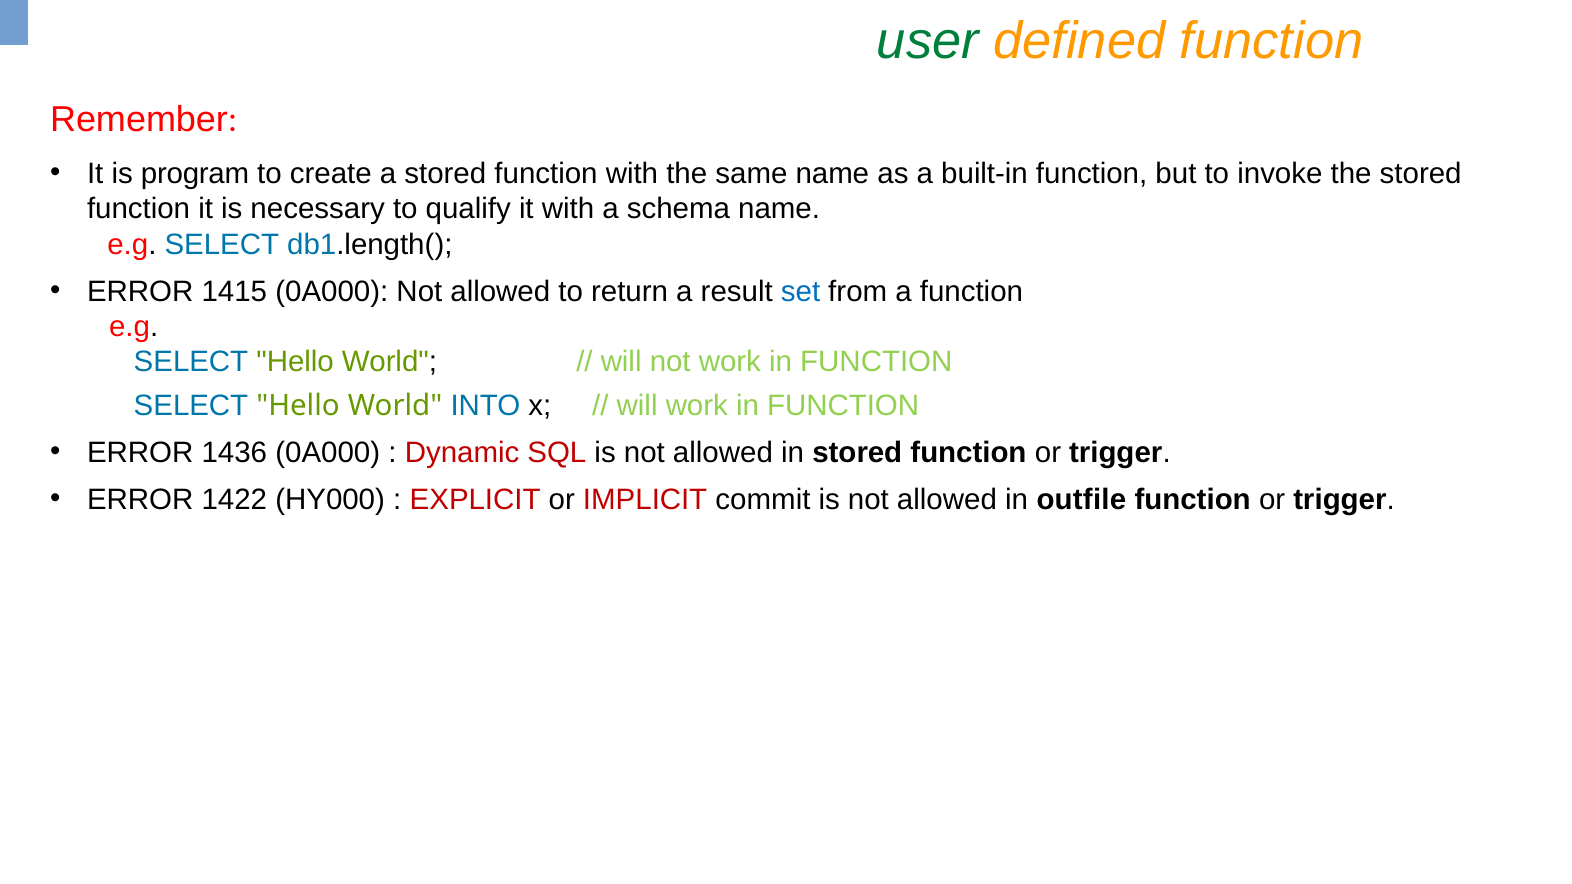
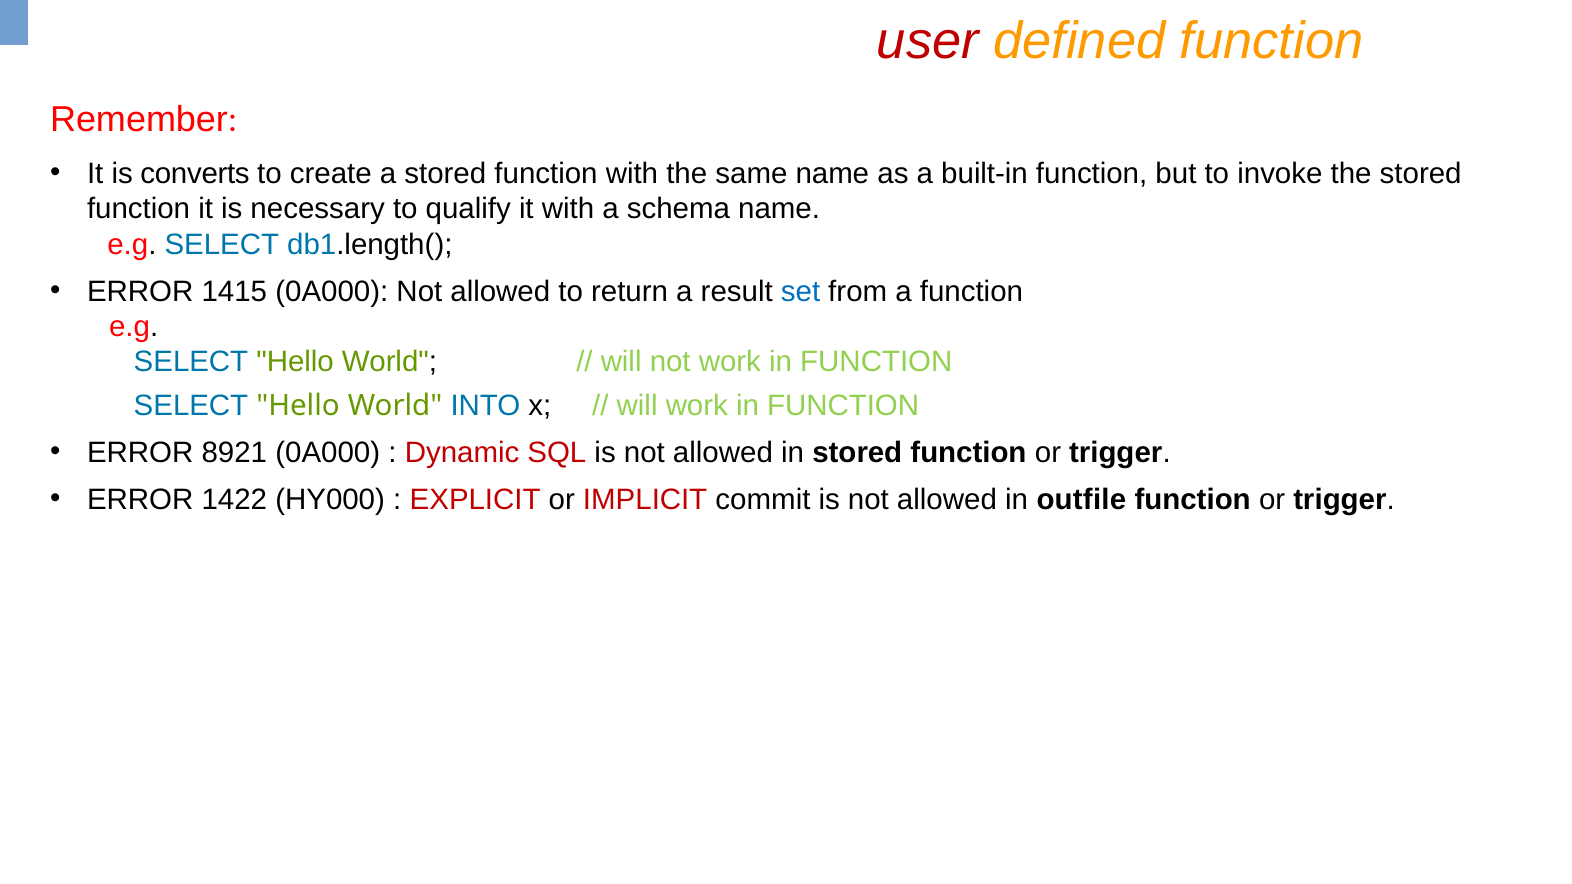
user colour: green -> red (928, 41)
program: program -> converts (195, 174)
1436: 1436 -> 8921 (234, 453)
